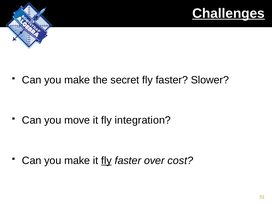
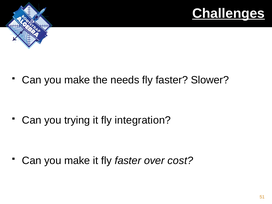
secret: secret -> needs (125, 80)
move: move -> trying (77, 120)
fly underline: present -> none (106, 161)
